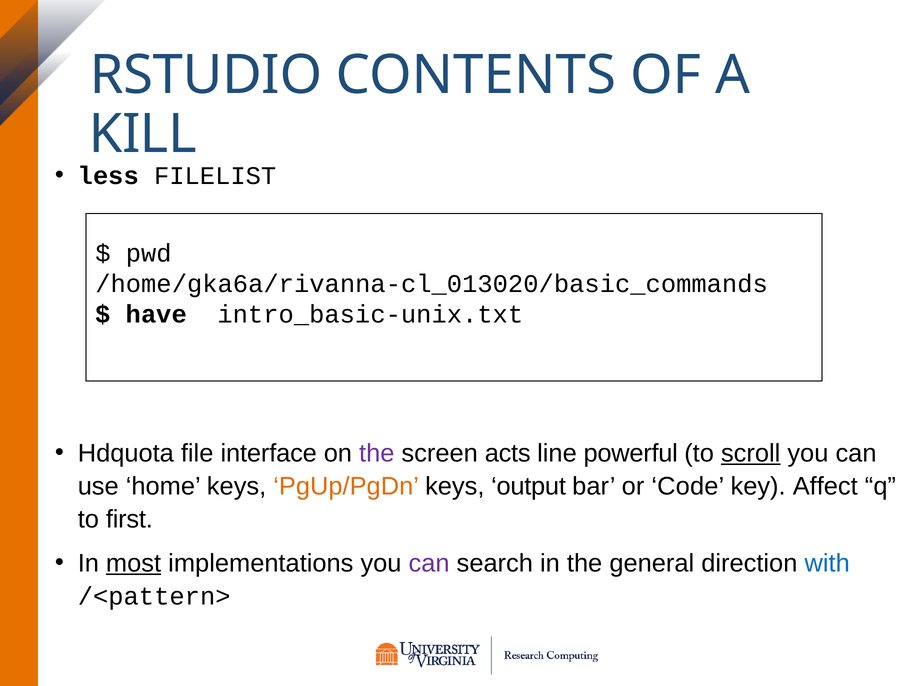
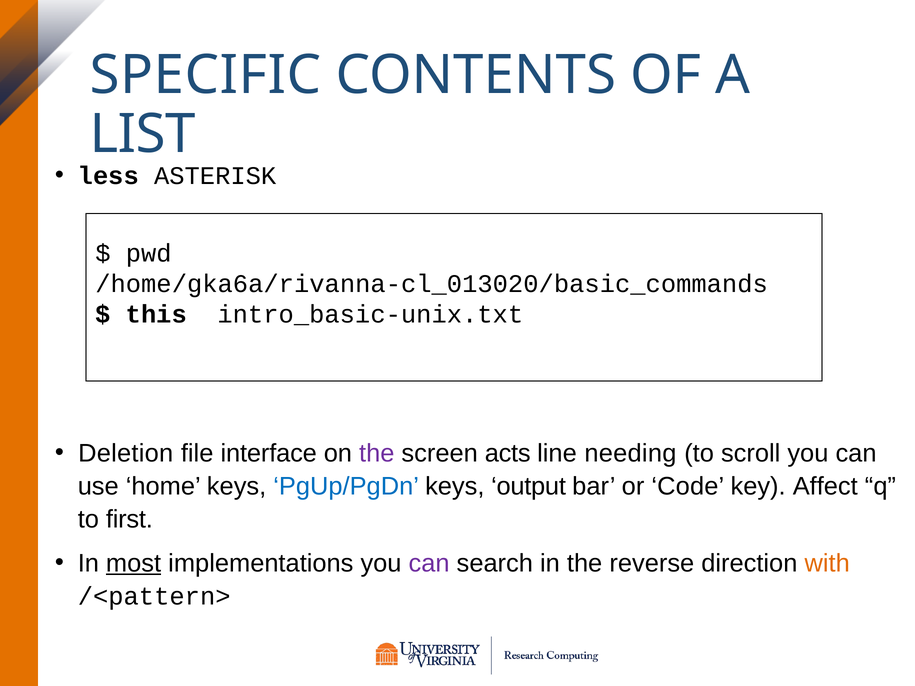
RSTUDIO: RSTUDIO -> SPECIFIC (205, 75)
KILL: KILL -> LIST (143, 134)
FILELIST: FILELIST -> ASTERISK (215, 176)
have: have -> this (156, 314)
Hdquota: Hdquota -> Deletion (126, 454)
powerful: powerful -> needing (630, 454)
scroll underline: present -> none (751, 454)
PgUp/PgDn colour: orange -> blue (346, 486)
general: general -> reverse (652, 564)
with colour: blue -> orange (827, 564)
